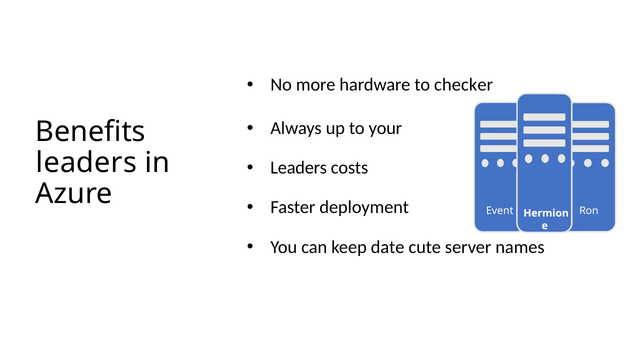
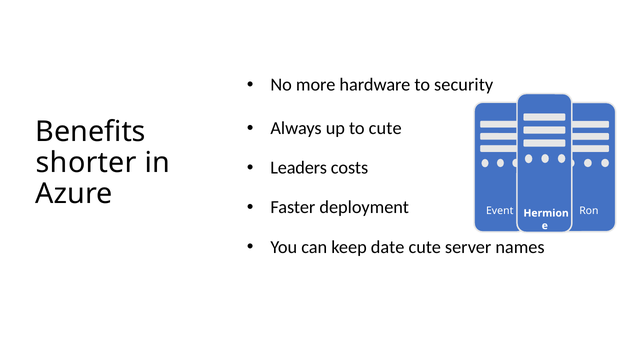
checker: checker -> security (464, 85)
to your: your -> cute (385, 128)
leaders: leaders -> shorter (86, 163)
